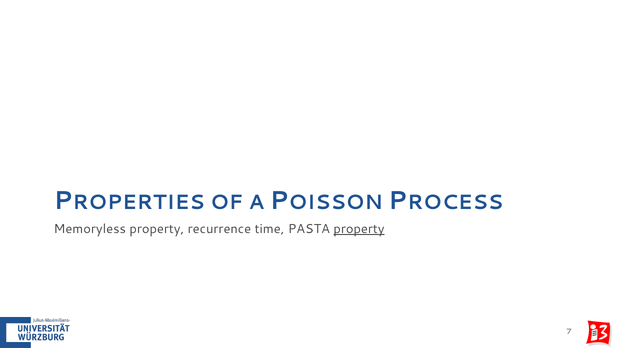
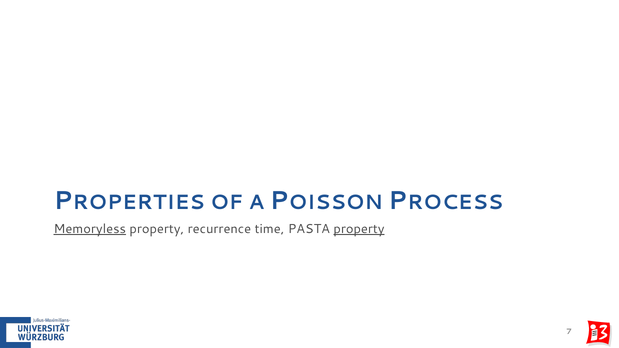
Memoryless underline: none -> present (90, 229)
